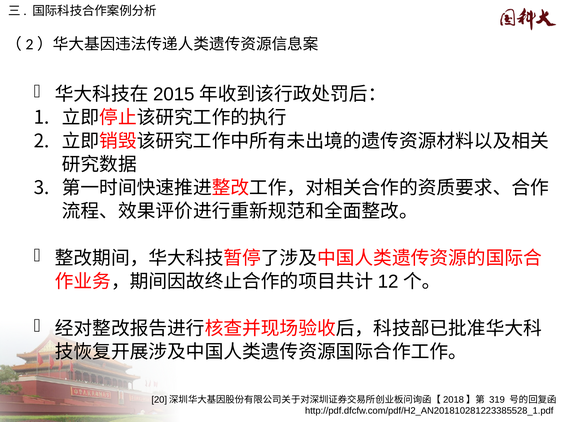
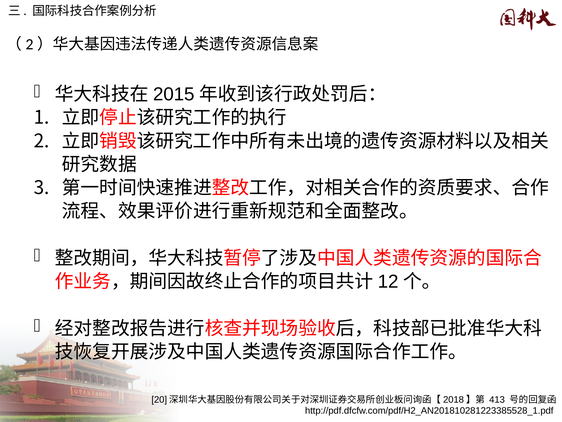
319: 319 -> 413 (497, 399)
